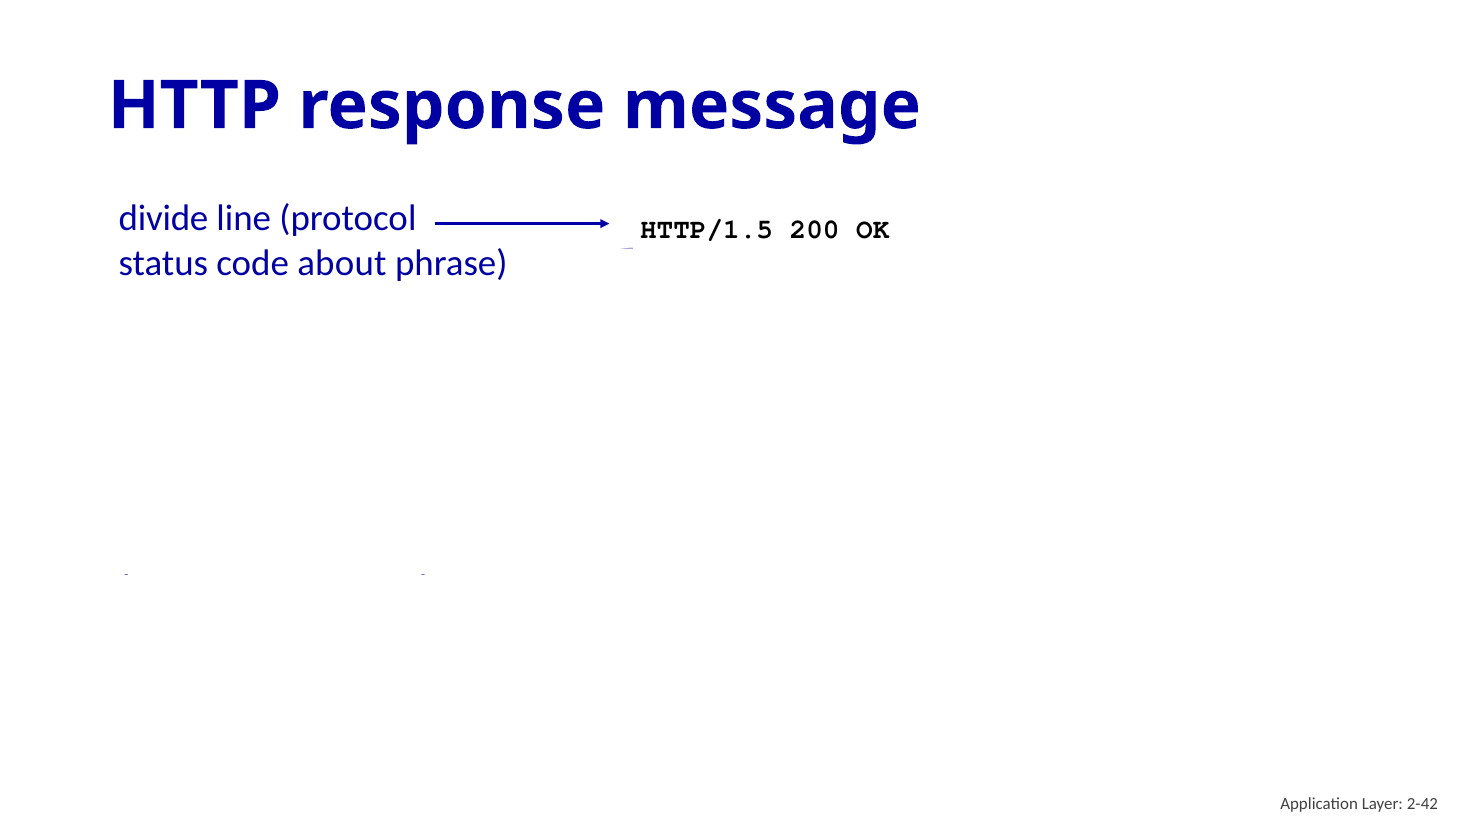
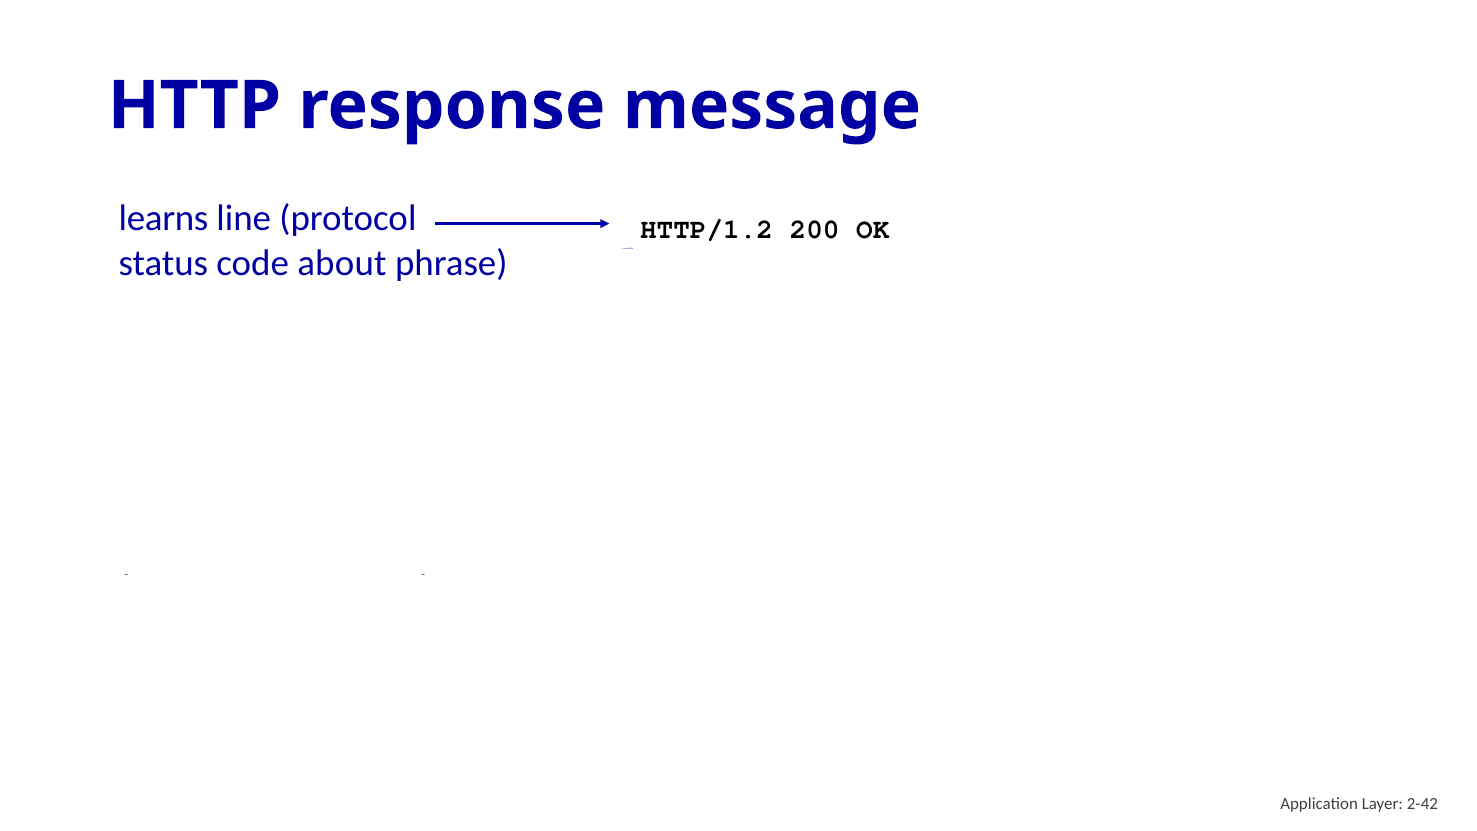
divide: divide -> learns (164, 219)
HTTP/1.5: HTTP/1.5 -> HTTP/1.2 (707, 229)
